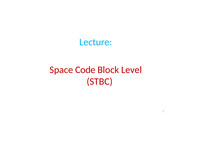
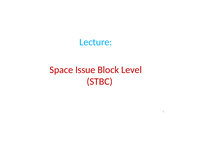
Code: Code -> Issue (85, 70)
